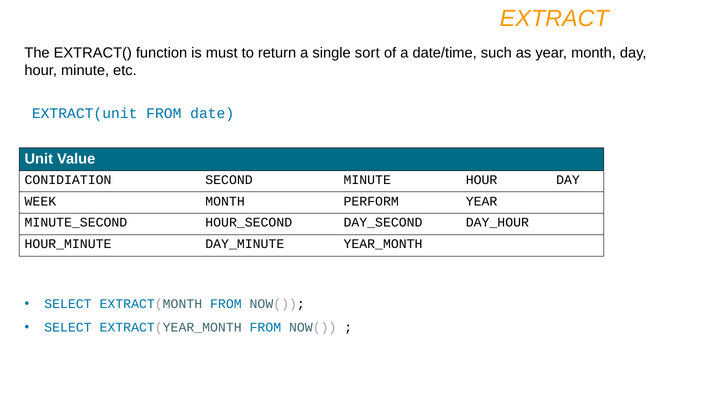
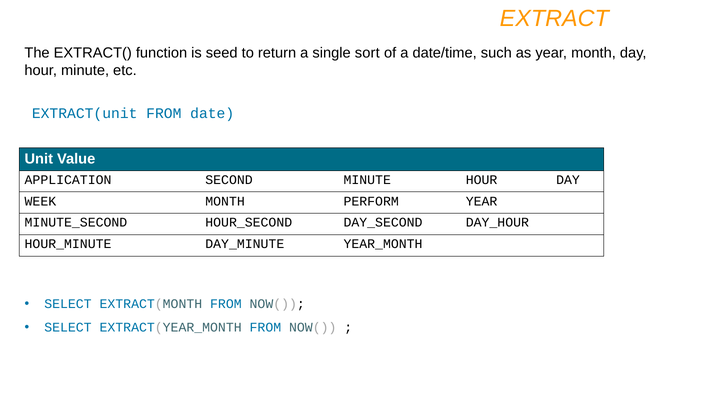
must: must -> seed (222, 53)
CONIDIATION: CONIDIATION -> APPLICATION (68, 180)
